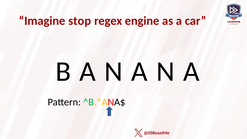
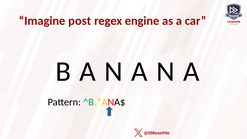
stop: stop -> post (80, 21)
